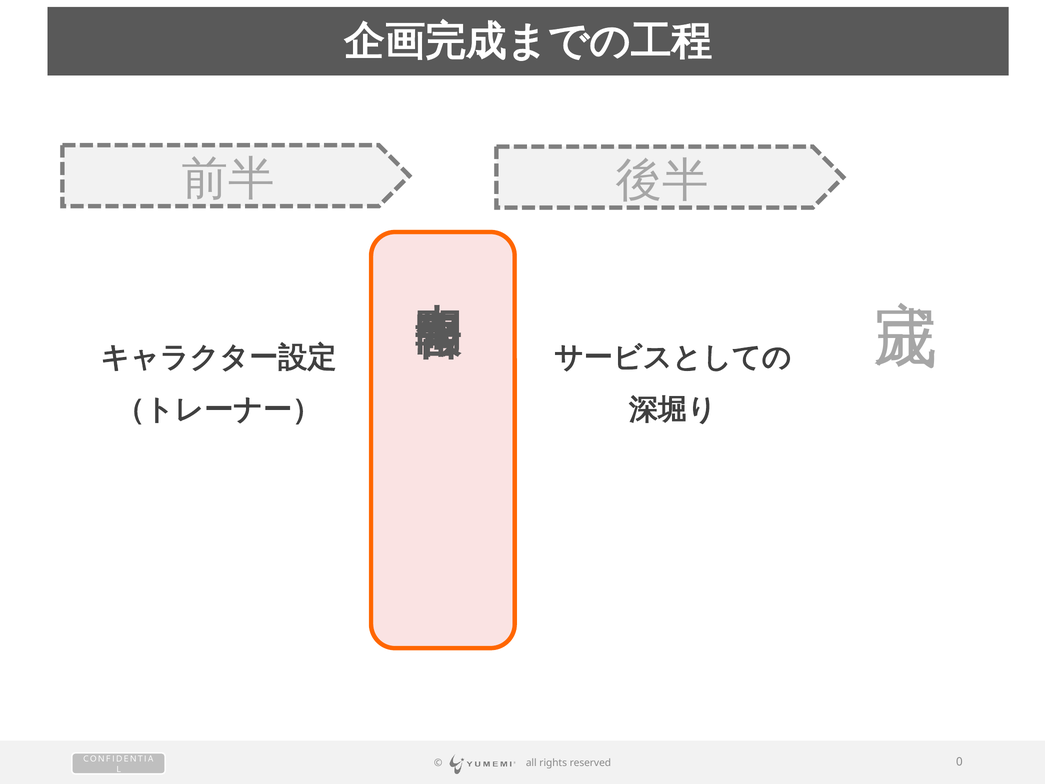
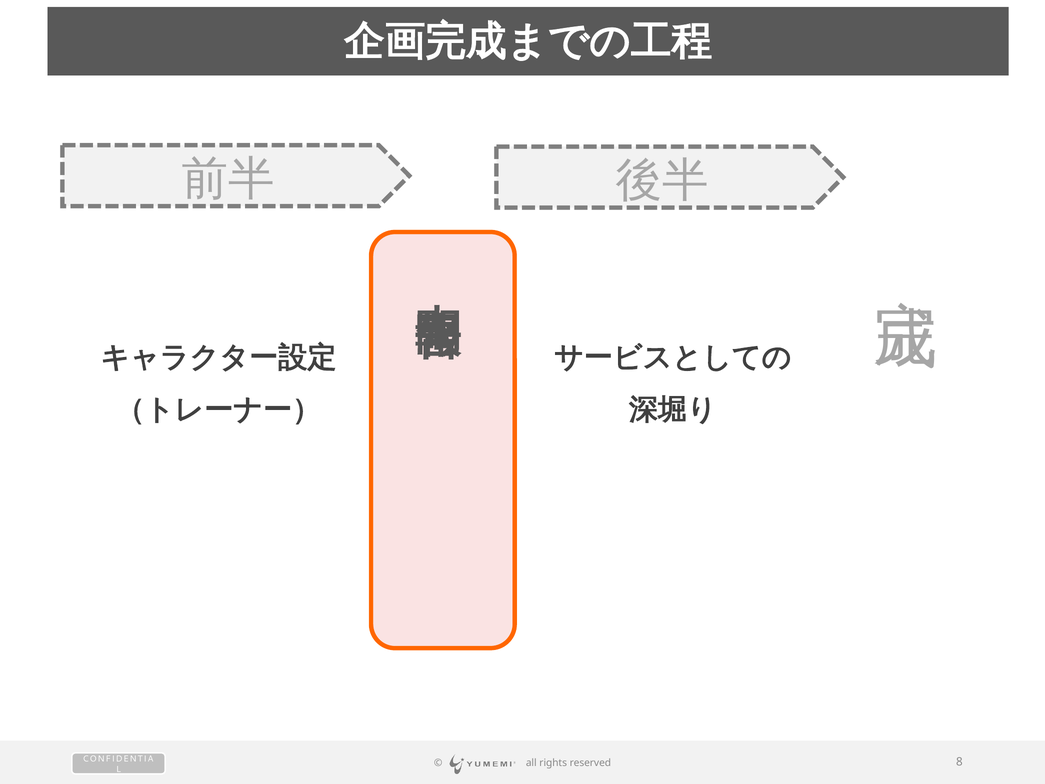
0: 0 -> 8 (959, 762)
